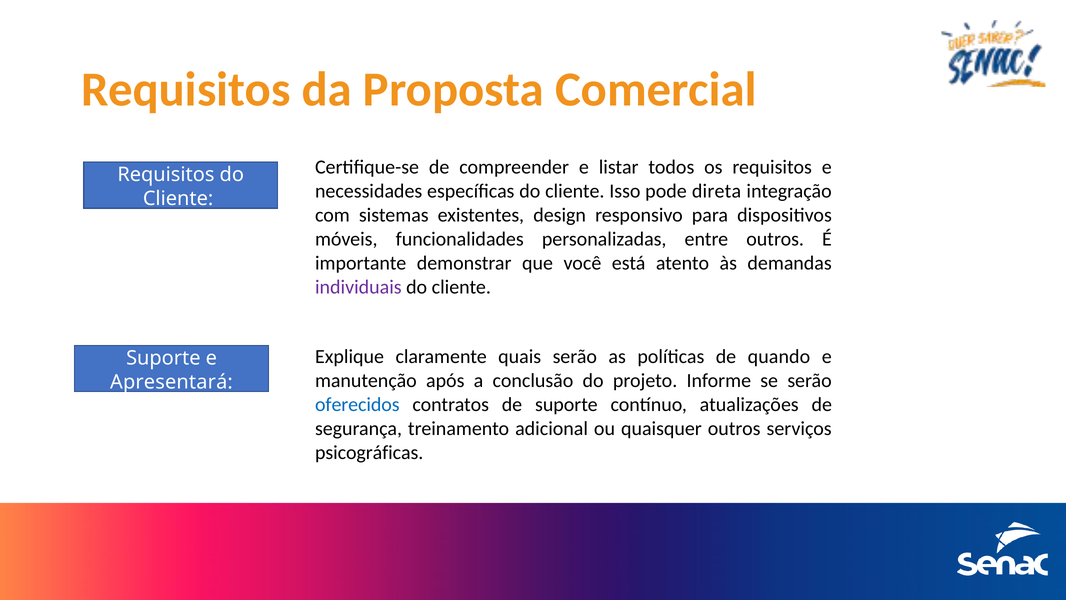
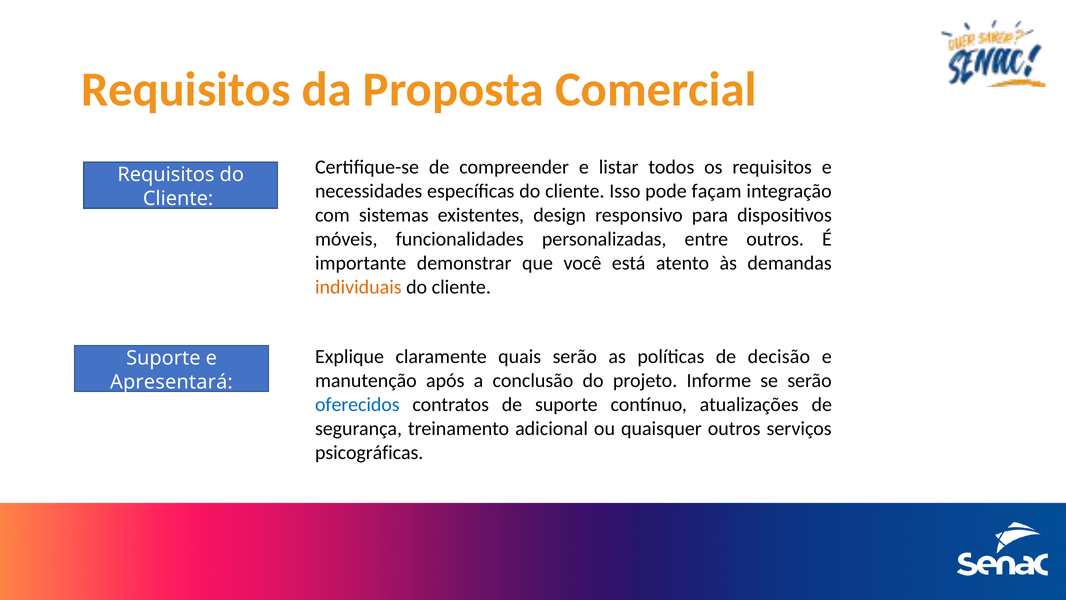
direta: direta -> façam (717, 191)
individuais colour: purple -> orange (358, 287)
quando: quando -> decisão (779, 356)
